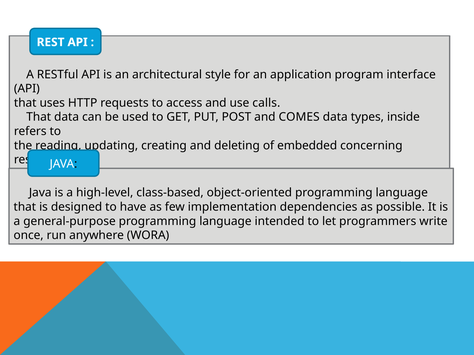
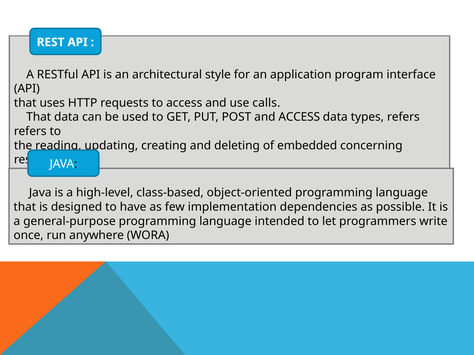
and COMES: COMES -> ACCESS (299, 117)
types inside: inside -> refers (403, 117)
